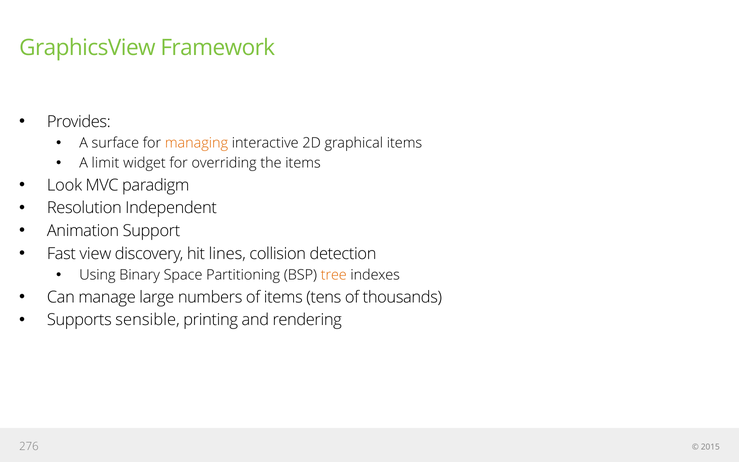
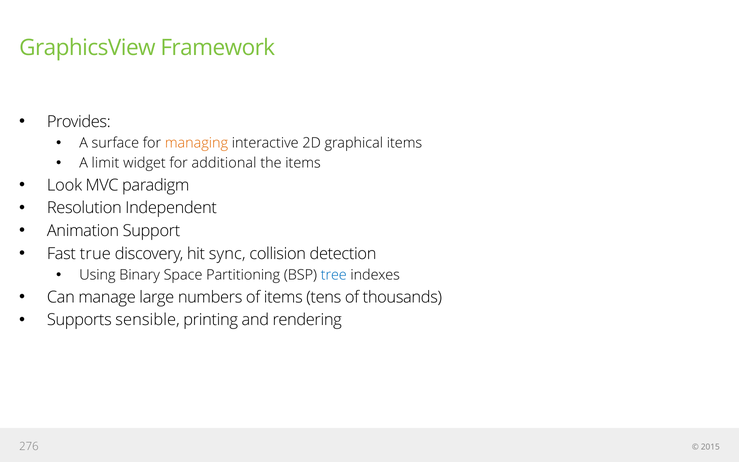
overriding: overriding -> additional (224, 163)
view: view -> true (95, 254)
lines: lines -> sync (227, 254)
tree colour: orange -> blue (334, 275)
